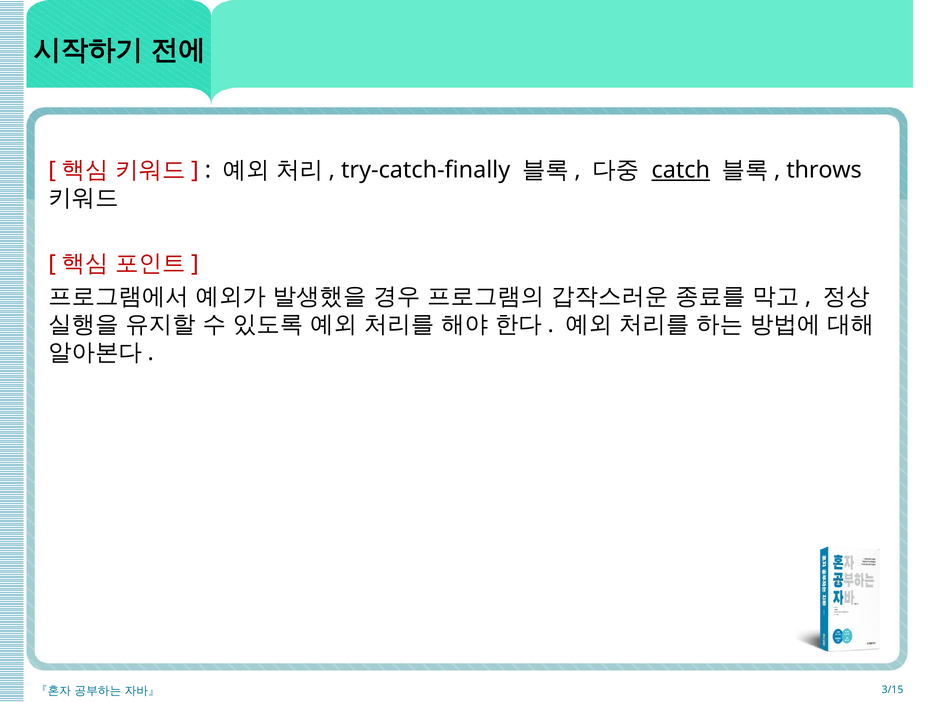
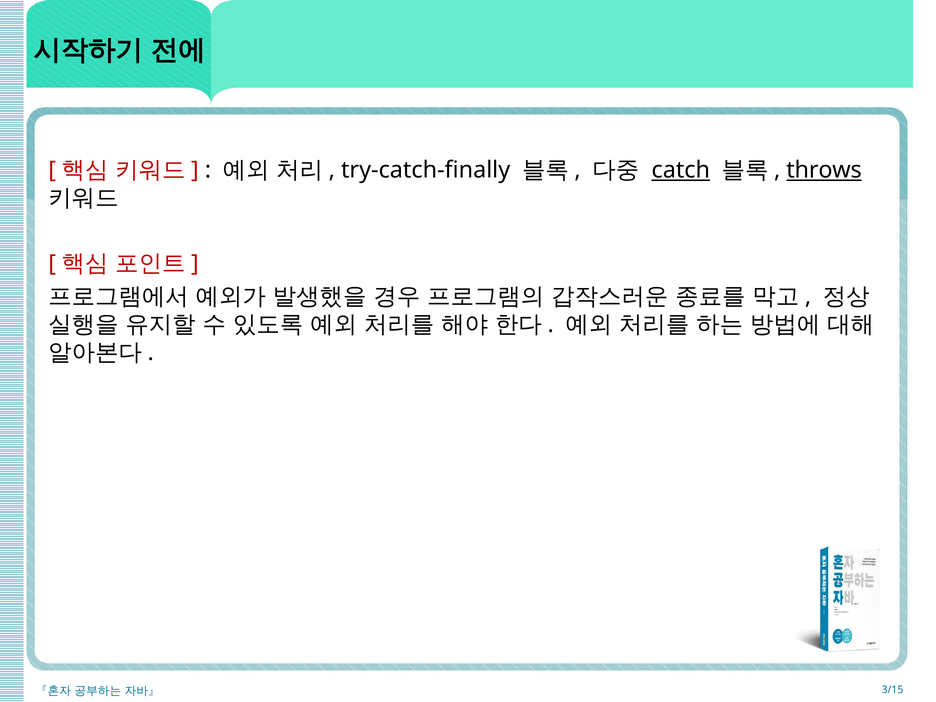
throws underline: none -> present (824, 170)
